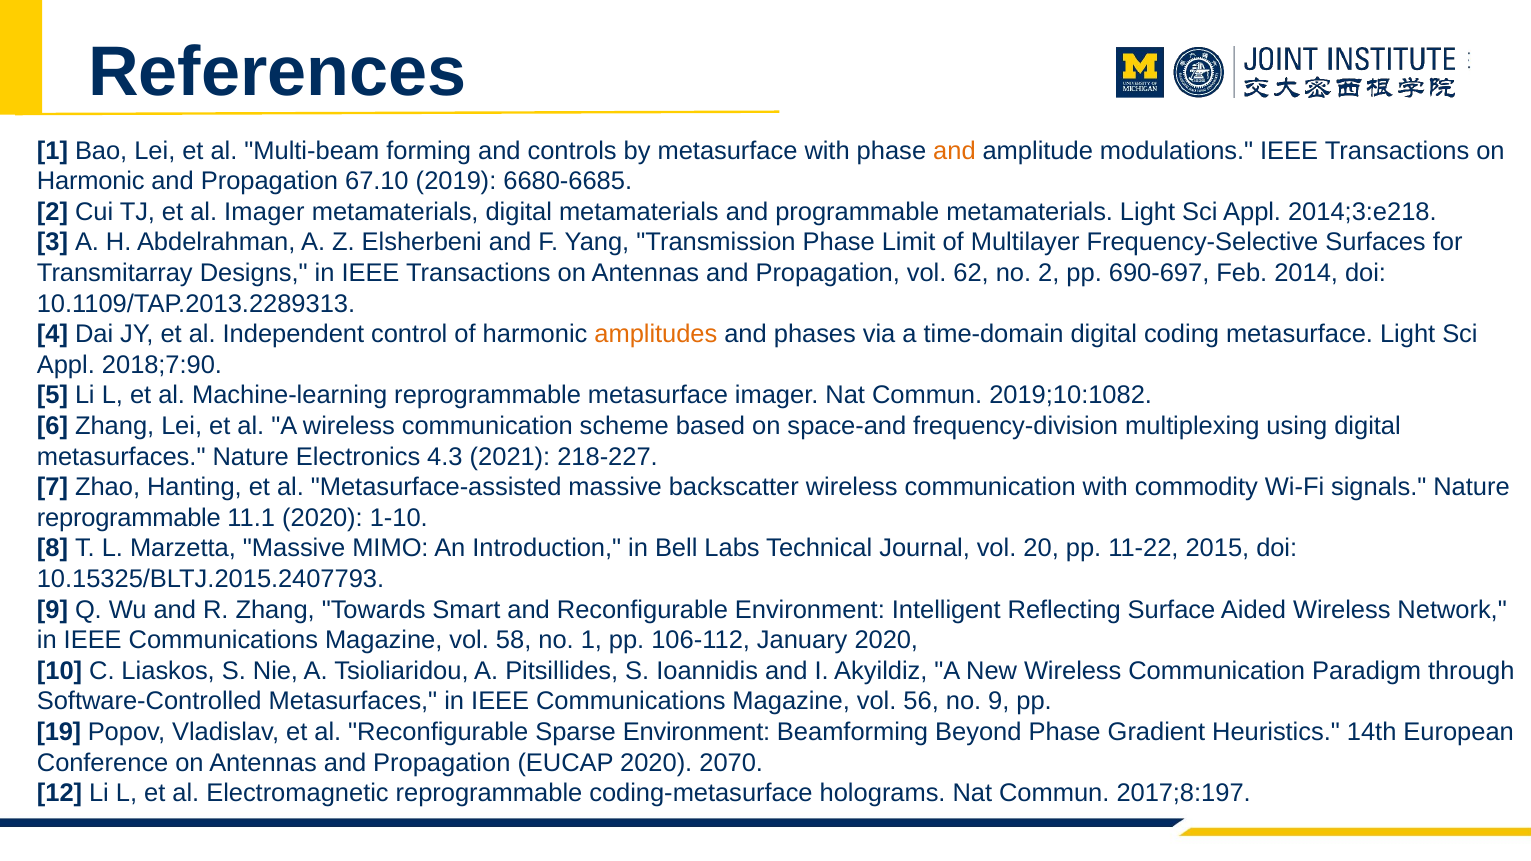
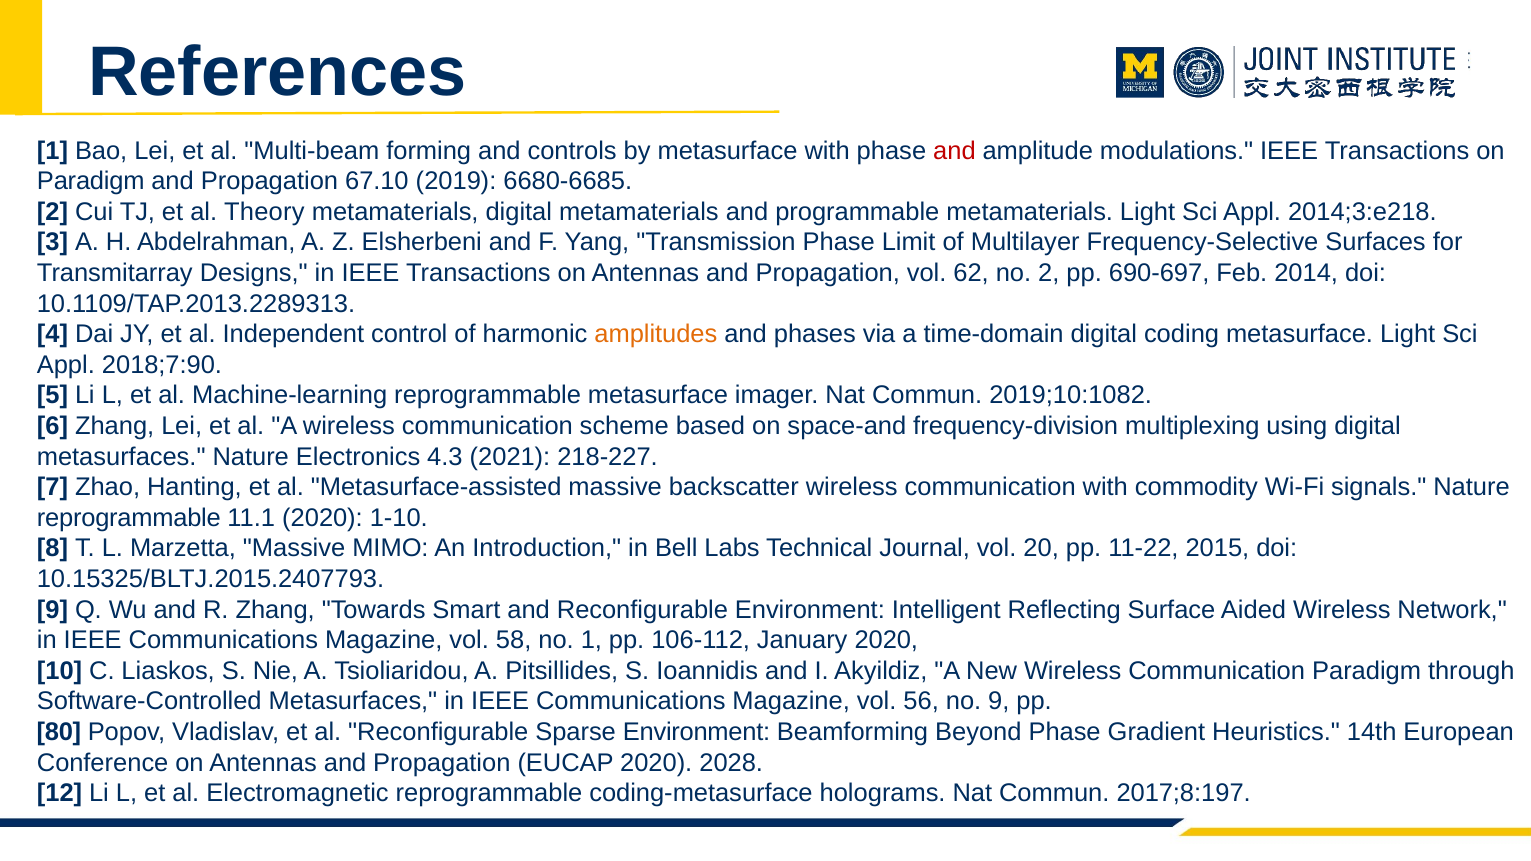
and colour: orange -> red (954, 151)
Harmonic: Harmonic -> Paradigm (91, 181)
al Imager: Imager -> Theory (264, 212)
19: 19 -> 80 (59, 732)
2070: 2070 -> 2028 (731, 763)
